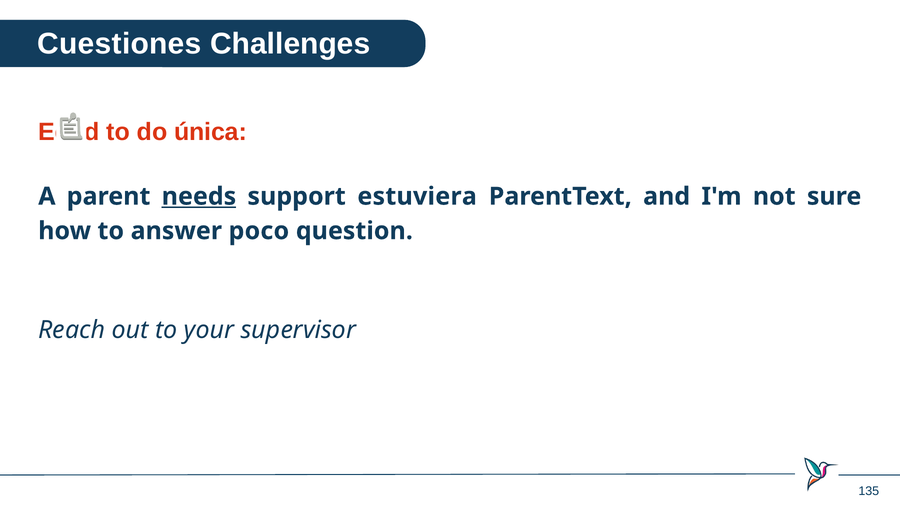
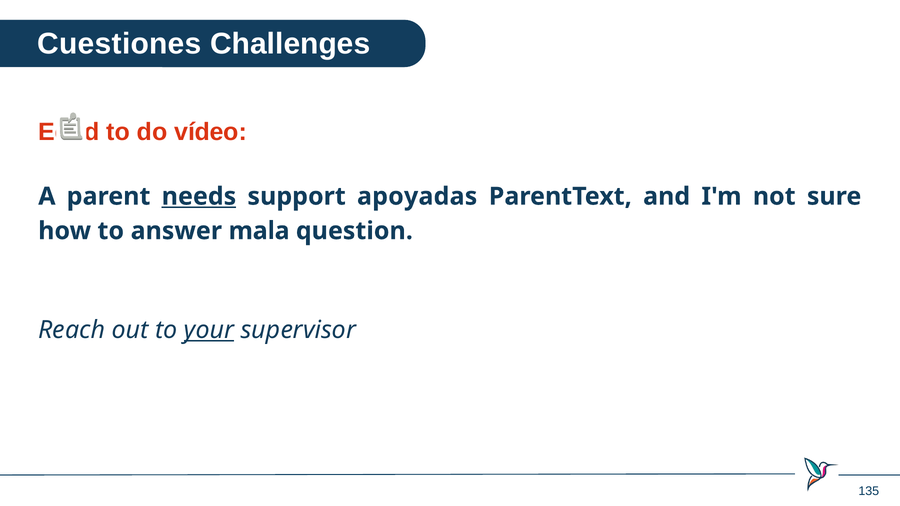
única: única -> vídeo (211, 132)
estuviera: estuviera -> apoyadas (417, 197)
poco: poco -> mala (259, 231)
your underline: none -> present (209, 330)
